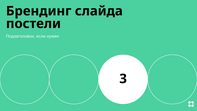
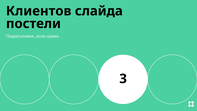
Брендинг: Брендинг -> Клиентов (39, 11)
